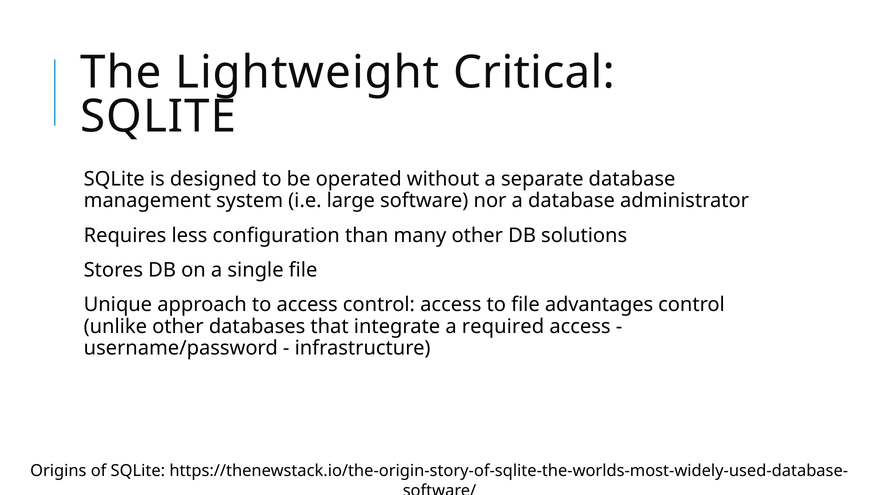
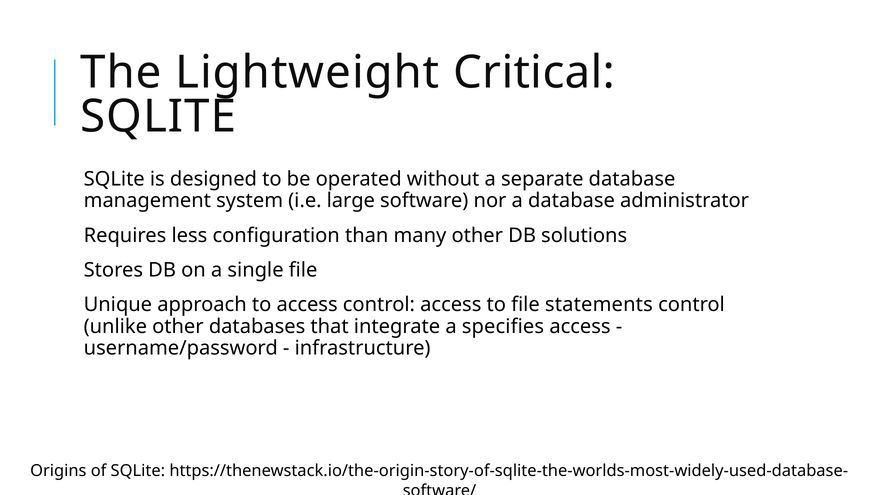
advantages: advantages -> statements (599, 304)
required: required -> specifies (503, 326)
